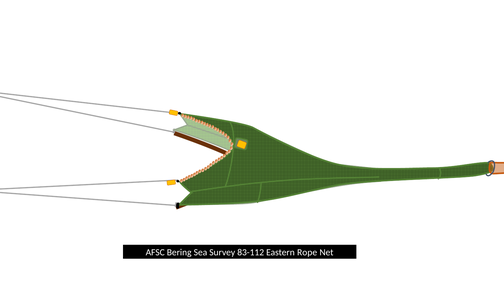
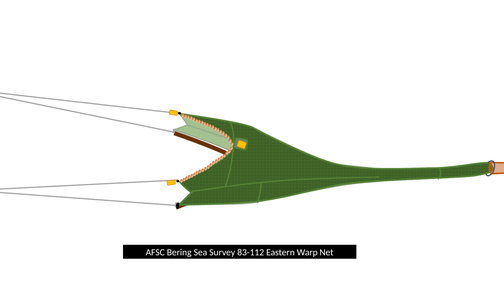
Rope: Rope -> Warp (307, 253)
